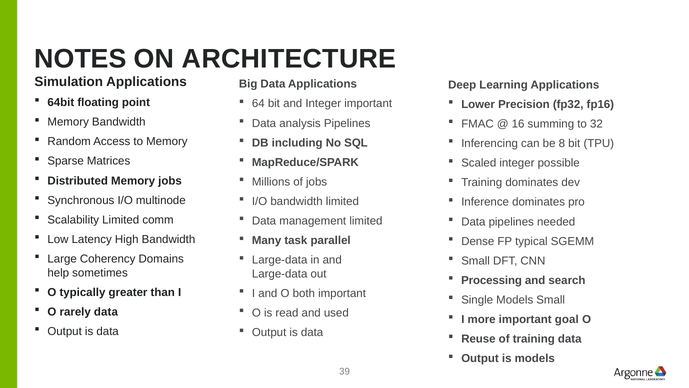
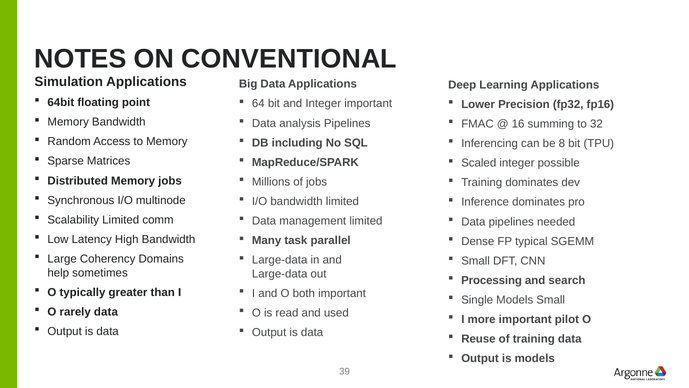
ARCHITECTURE: ARCHITECTURE -> CONVENTIONAL (289, 59)
goal: goal -> pilot (567, 319)
